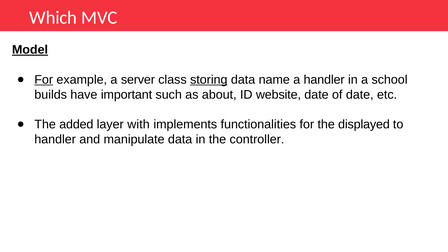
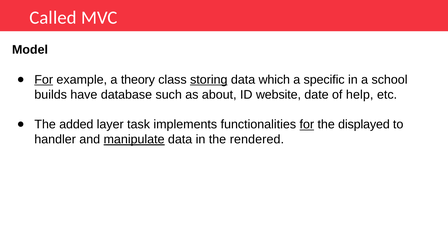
Which: Which -> Called (53, 18)
Model underline: present -> none (30, 50)
server: server -> theory (138, 80)
name: name -> which (274, 80)
a handler: handler -> specific (324, 80)
important: important -> database (126, 95)
of date: date -> help (360, 95)
with: with -> task (139, 125)
for underline: none -> present (307, 125)
manipulate underline: none -> present (134, 139)
controller: controller -> rendered (257, 139)
